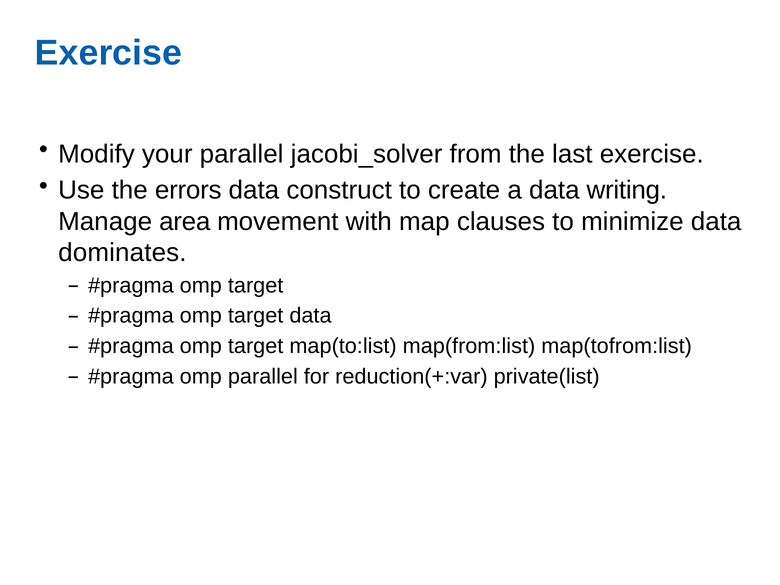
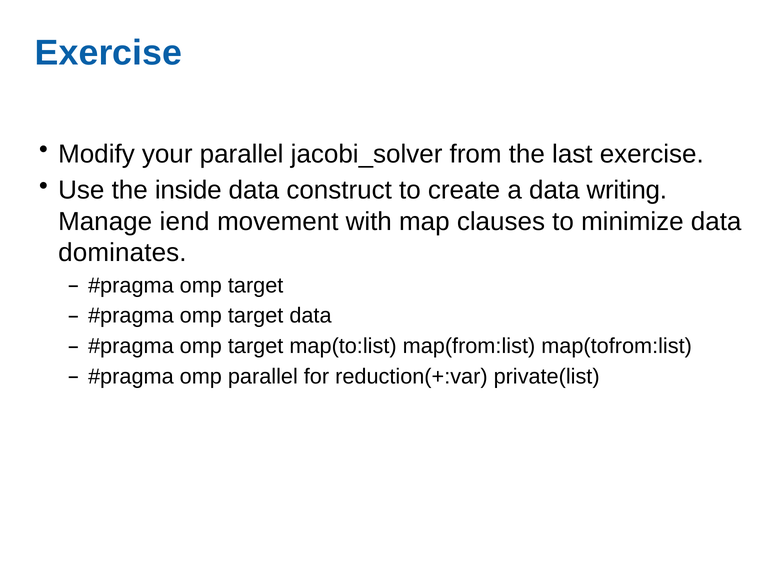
errors: errors -> inside (188, 190)
area: area -> iend (185, 222)
